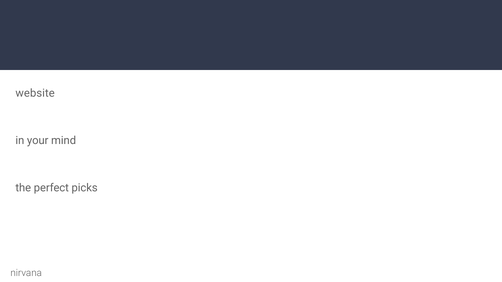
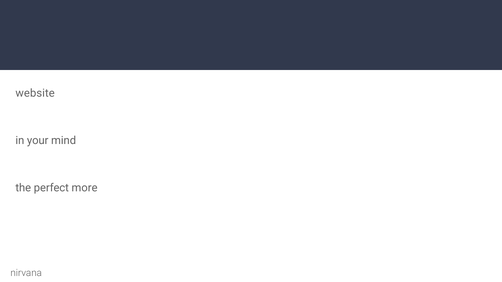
picks: picks -> more (85, 188)
